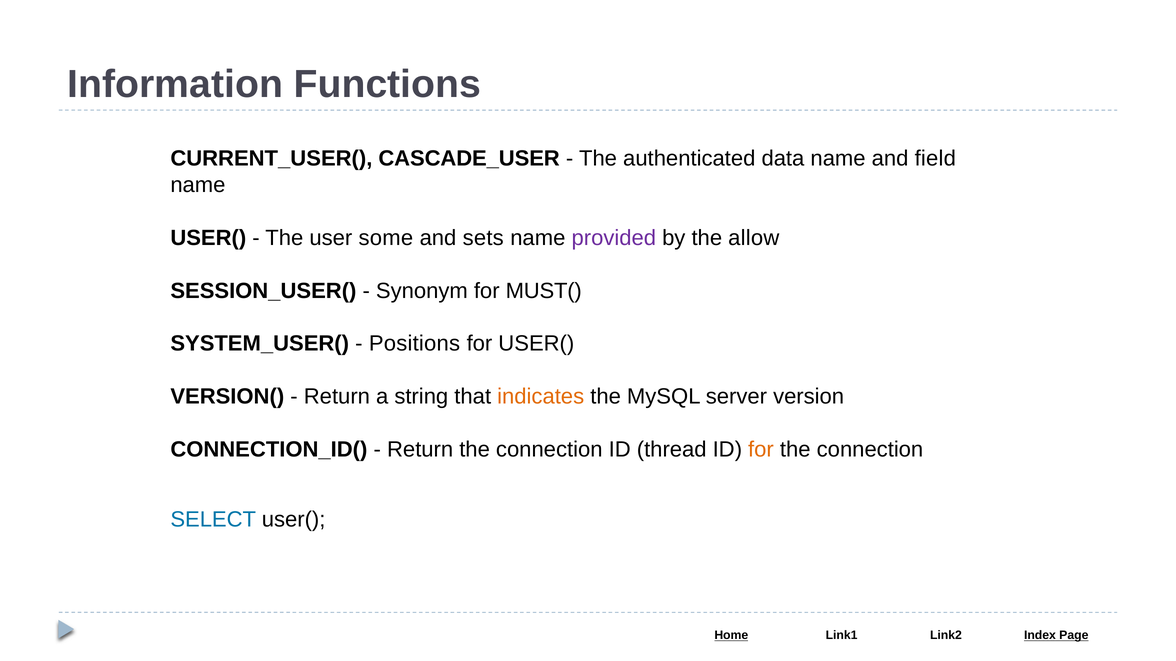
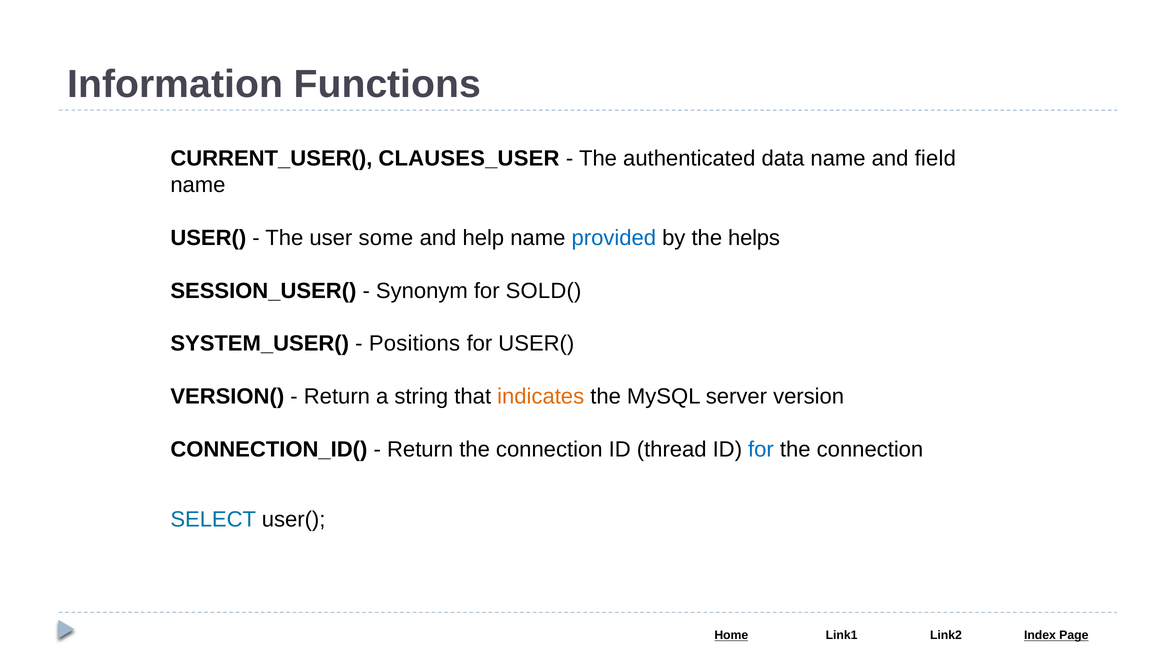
CASCADE_USER: CASCADE_USER -> CLAUSES_USER (469, 159)
sets: sets -> help (483, 238)
provided colour: purple -> blue (614, 238)
allow: allow -> helps (754, 238)
MUST(: MUST( -> SOLD( (544, 291)
for colour: orange -> blue (761, 450)
